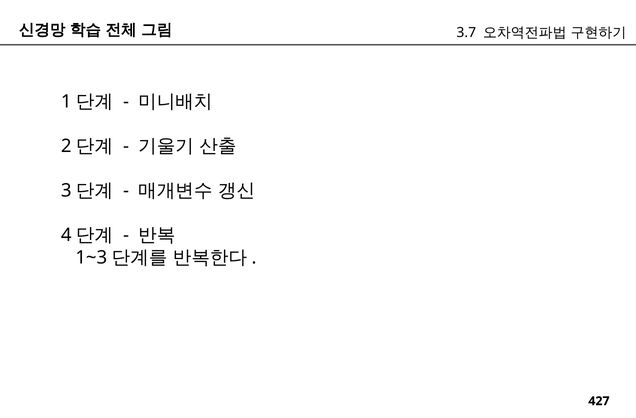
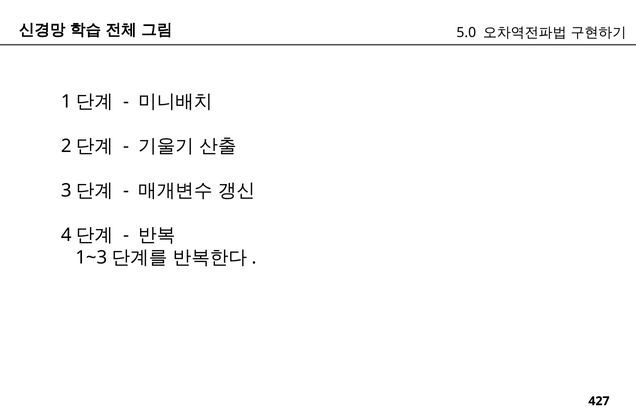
3.7: 3.7 -> 5.0 (466, 33)
